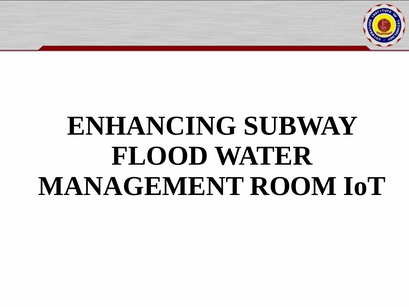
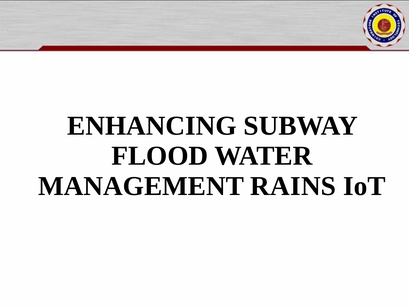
ROOM: ROOM -> RAINS (293, 186)
